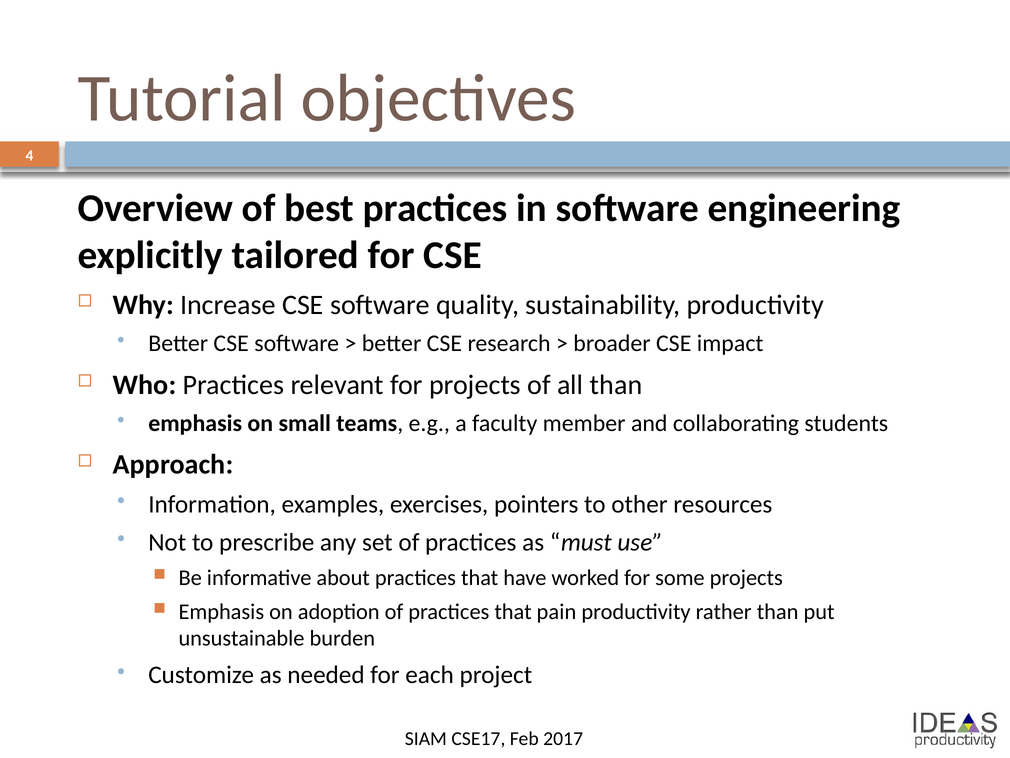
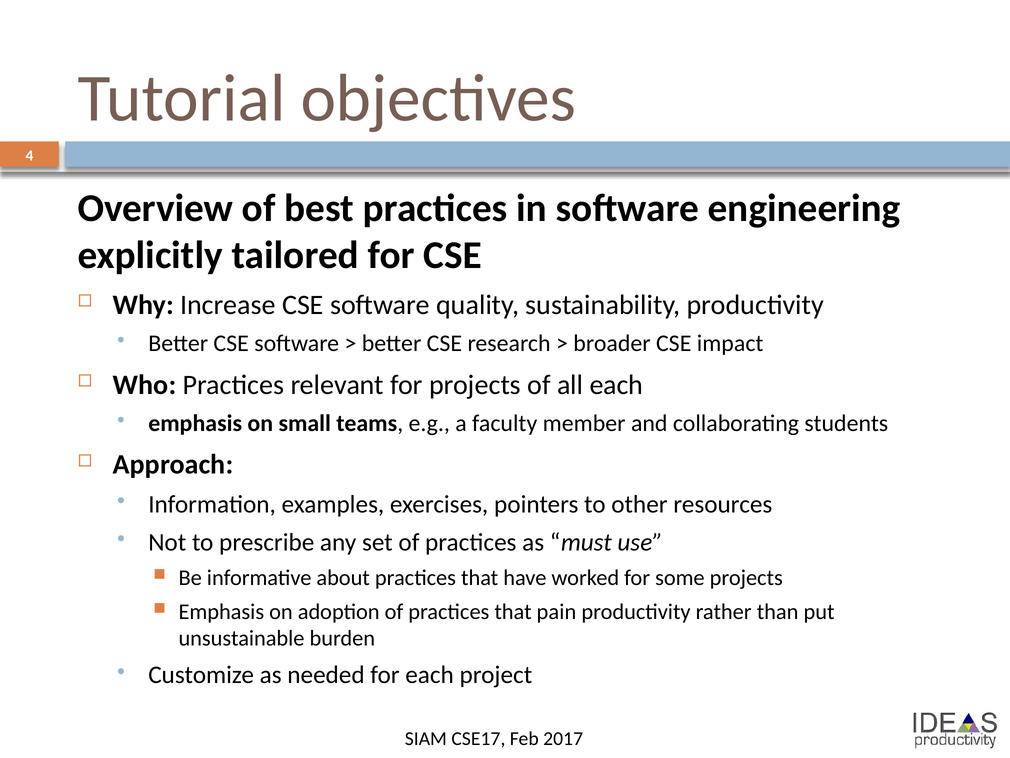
all than: than -> each (616, 385)
